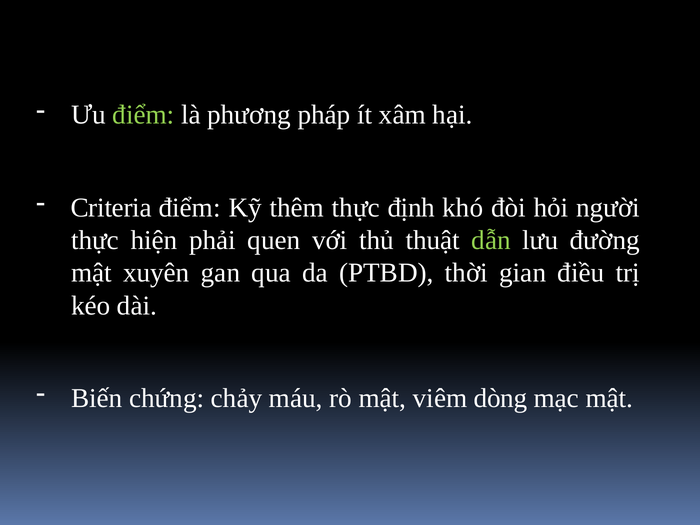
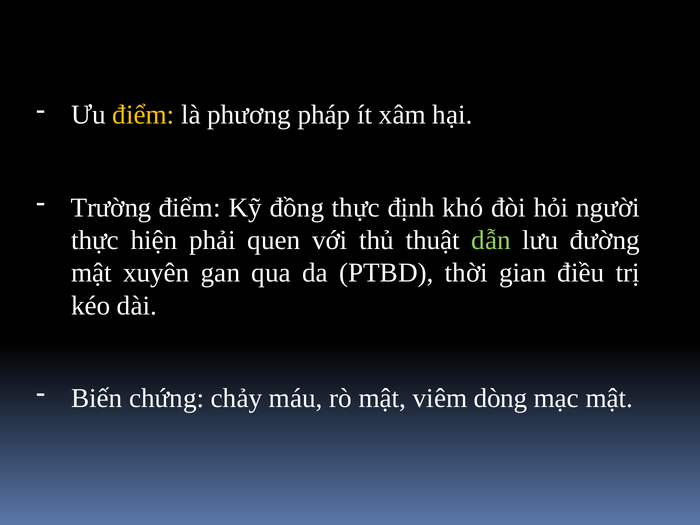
điểm colour: light green -> yellow (143, 115)
Criteria: Criteria -> Trường (111, 208)
thêm: thêm -> đồng (297, 208)
